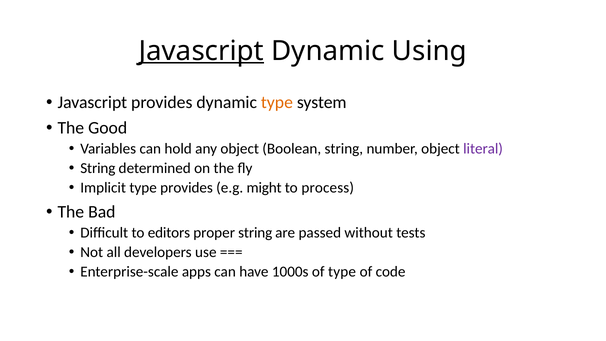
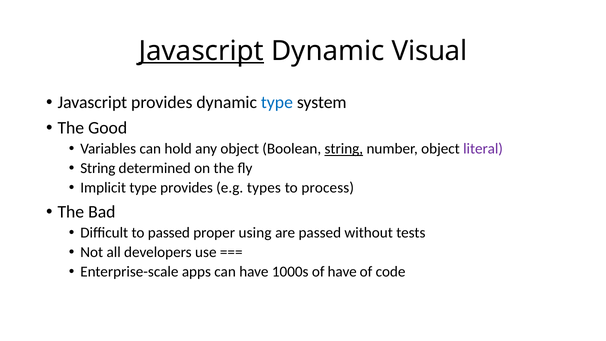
Using: Using -> Visual (430, 51)
type colour: orange -> blue (277, 102)
string underline: none -> present (344, 149)
might: might -> types (264, 188)
to editors: editors -> passed (169, 233)
proper string: string -> using (255, 233)
of type: type -> have (342, 272)
